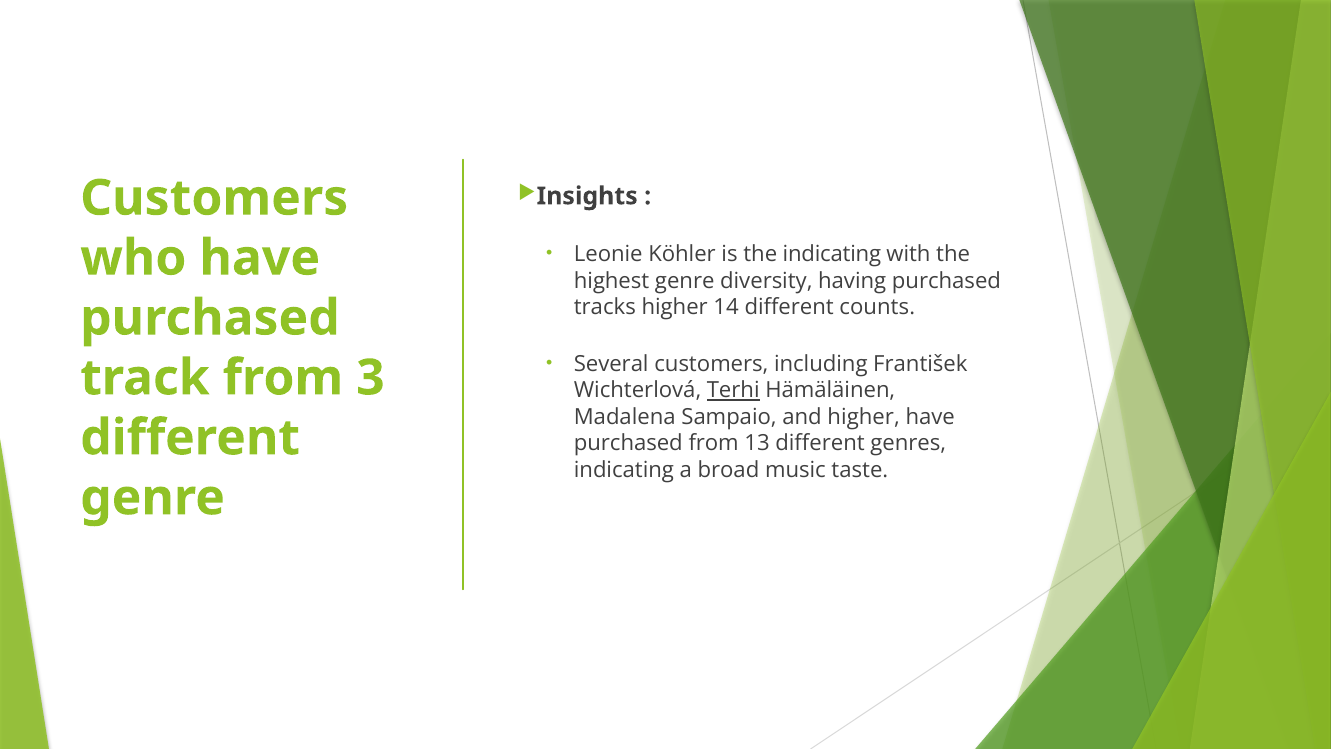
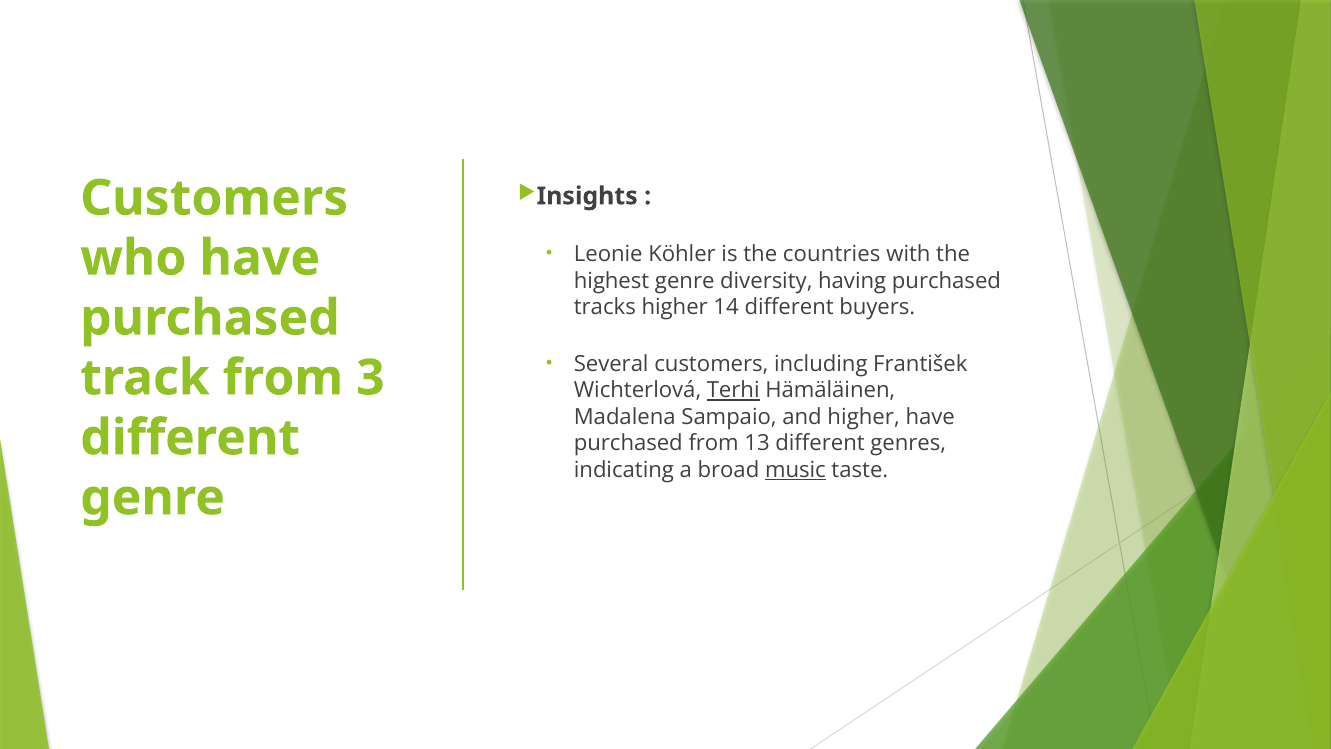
the indicating: indicating -> countries (832, 254)
counts: counts -> buyers (877, 307)
music underline: none -> present (795, 470)
